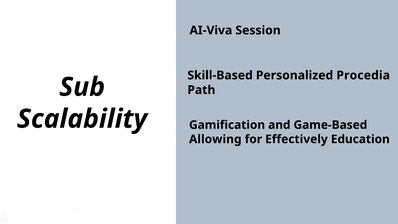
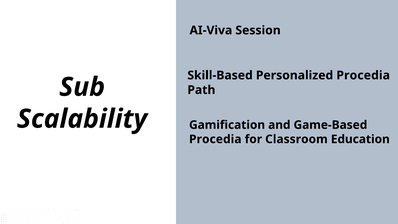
Allowing: Allowing -> Procedia (215, 139)
Effectively: Effectively -> Classroom (296, 139)
